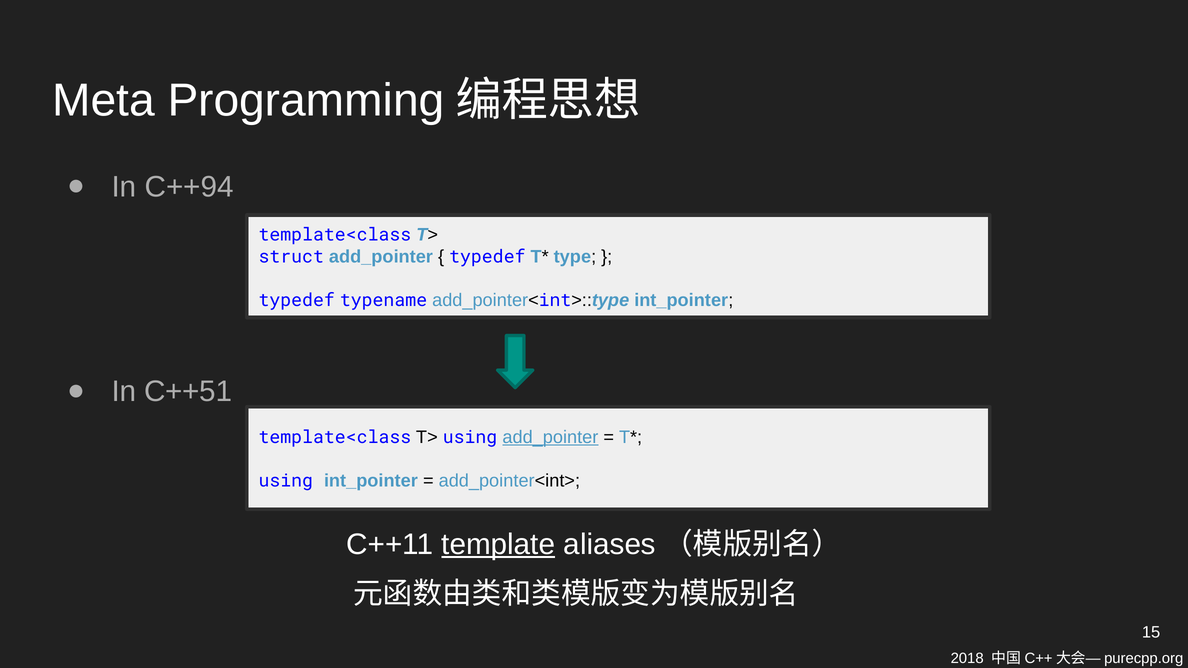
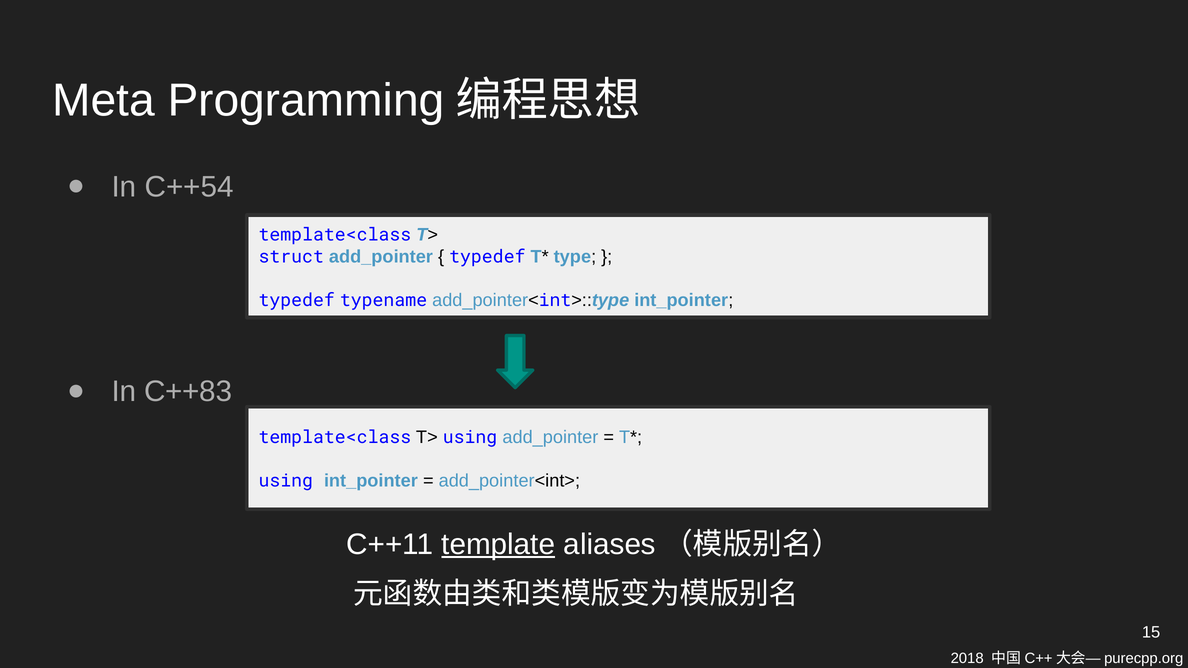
C++94: C++94 -> C++54 (189, 187)
C++51: C++51 -> C++83 (188, 392)
add_pointer underline: present -> none (550, 438)
